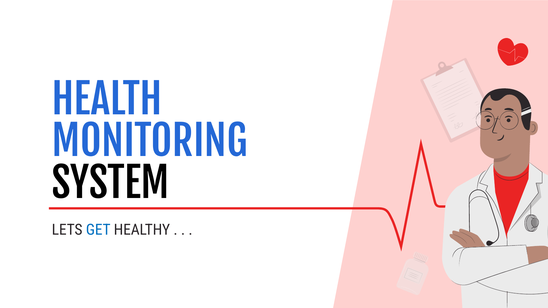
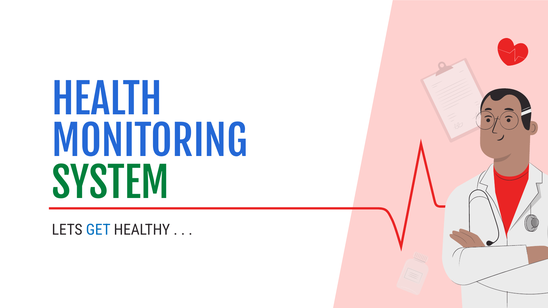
SYSTEM colour: black -> green (110, 185)
